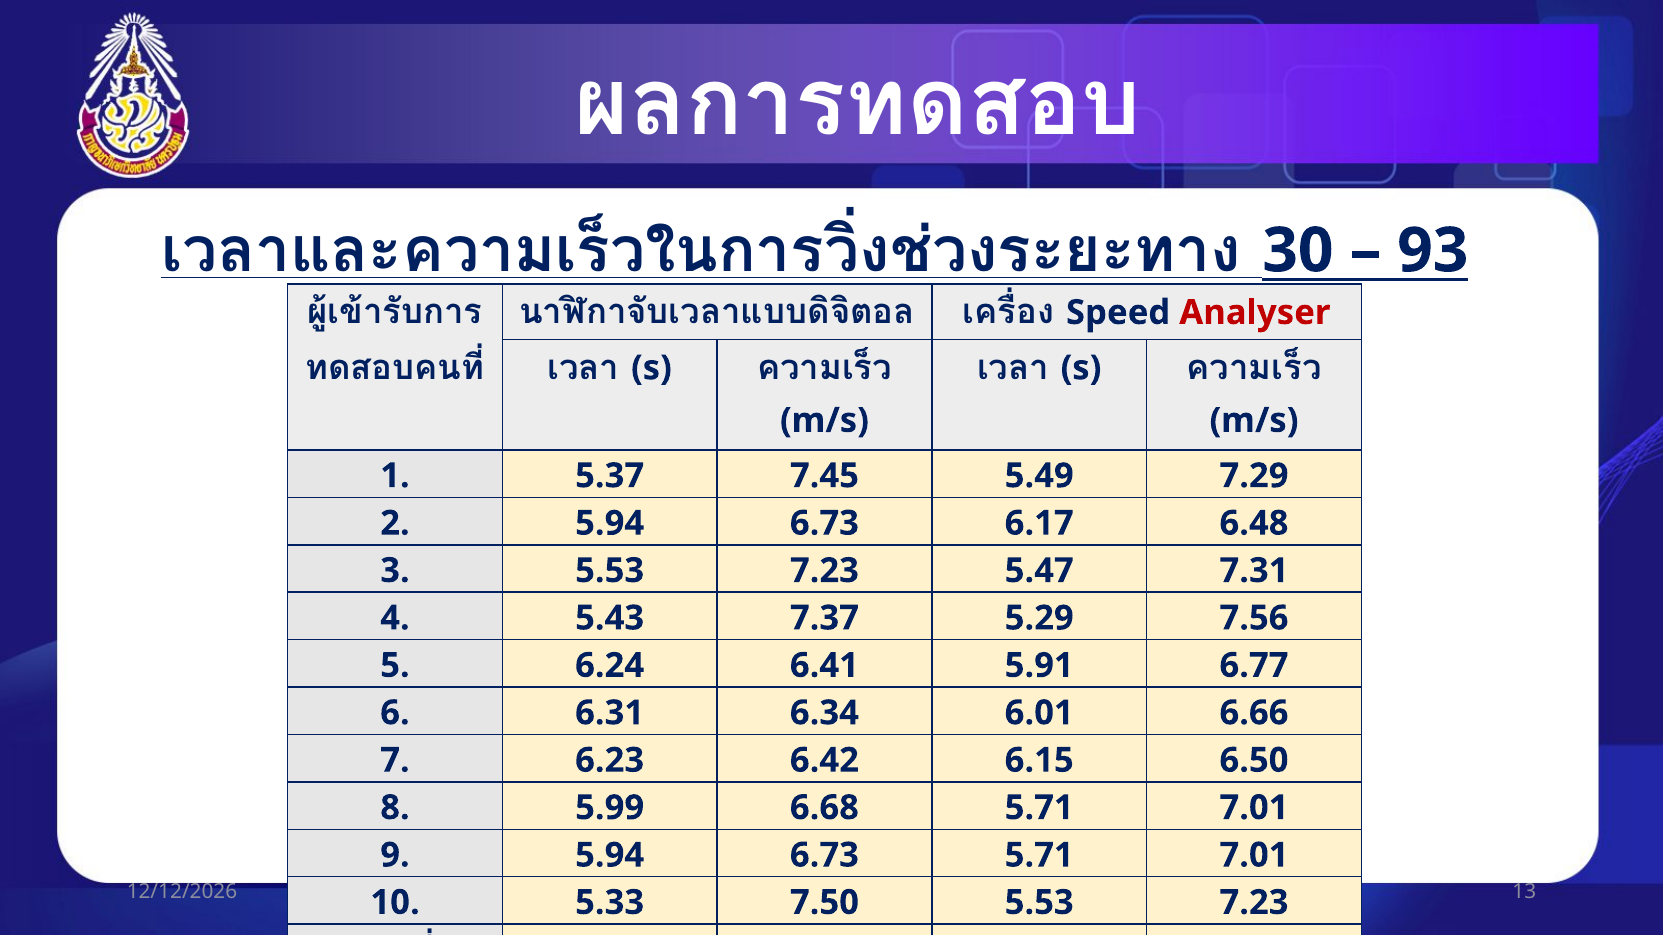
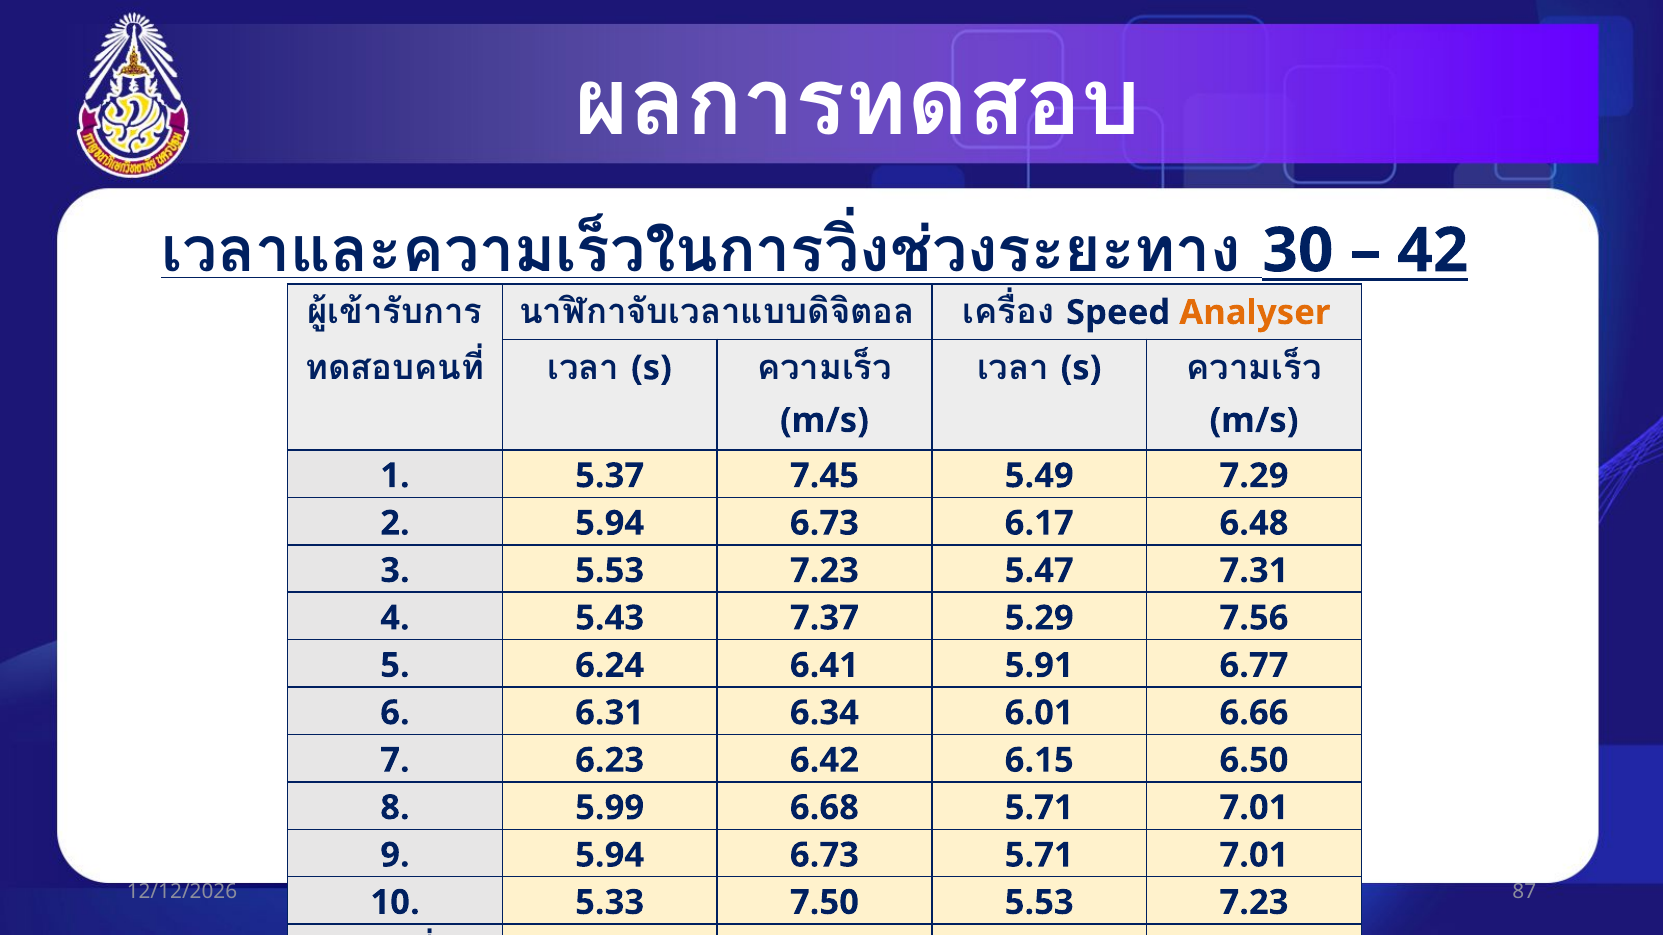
93: 93 -> 42 (1433, 251)
Analyser colour: red -> orange (1255, 313)
13: 13 -> 87 (1524, 892)
